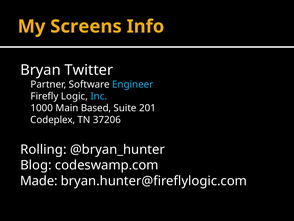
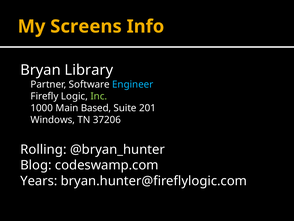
Twitter: Twitter -> Library (89, 70)
Inc colour: light blue -> light green (99, 96)
Codeplex: Codeplex -> Windows (53, 120)
Made: Made -> Years (39, 181)
